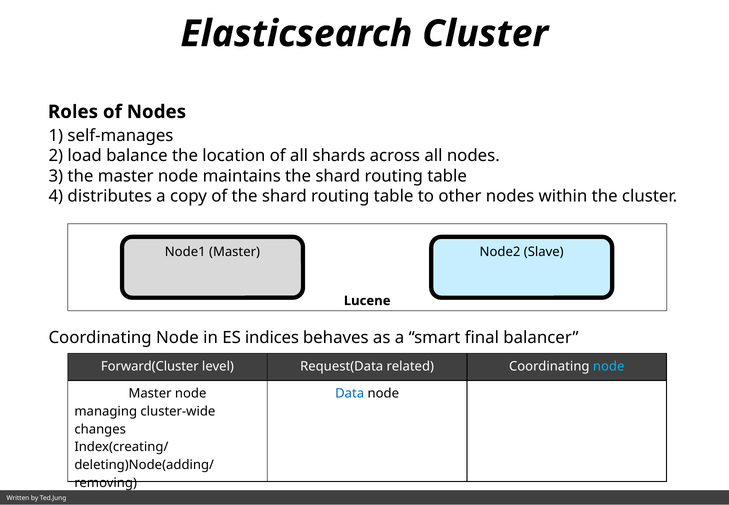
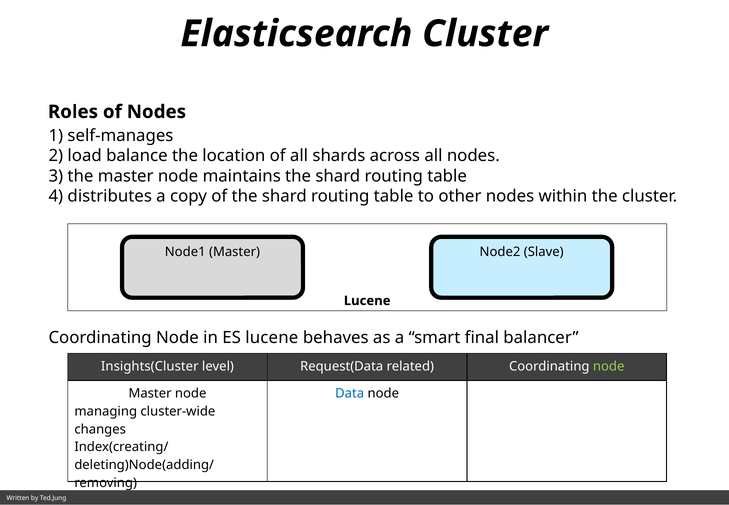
ES indices: indices -> lucene (272, 337)
Forward(Cluster: Forward(Cluster -> Insights(Cluster (150, 366)
node colour: light blue -> light green (609, 366)
